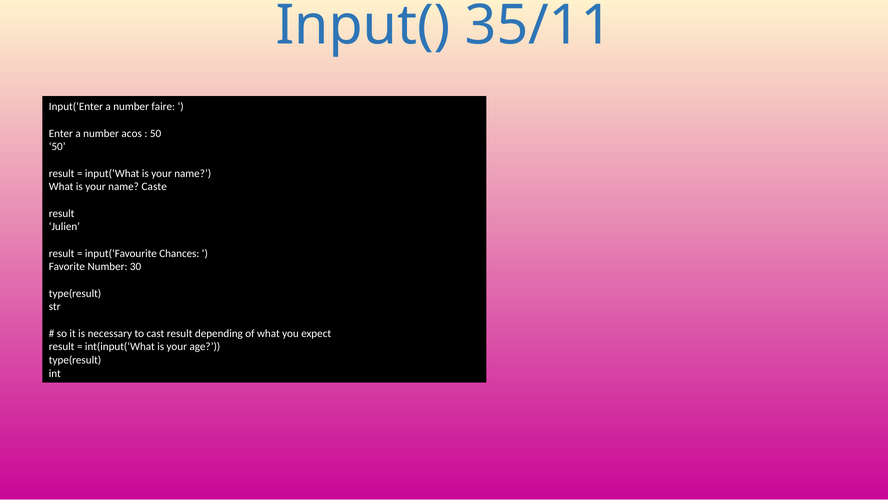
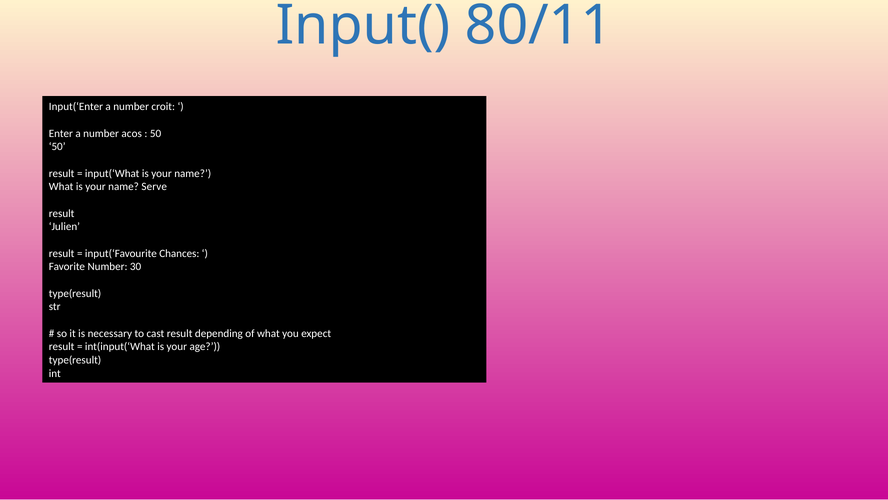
35/11: 35/11 -> 80/11 (539, 25)
faire: faire -> croit (163, 107)
Caste: Caste -> Serve (154, 187)
